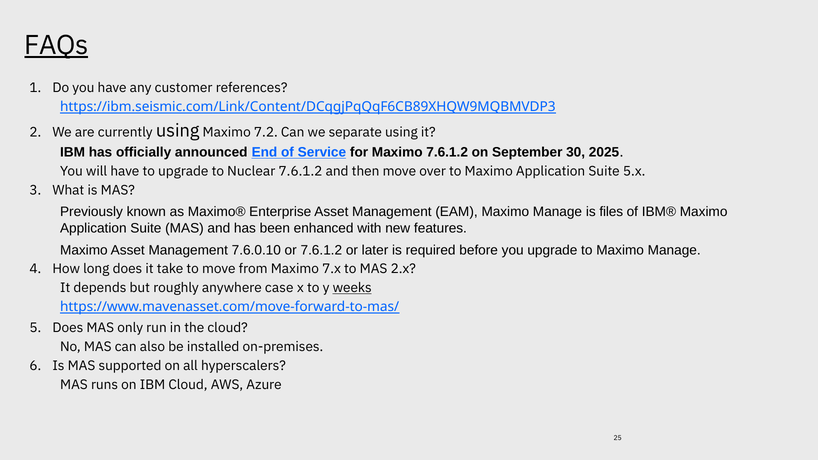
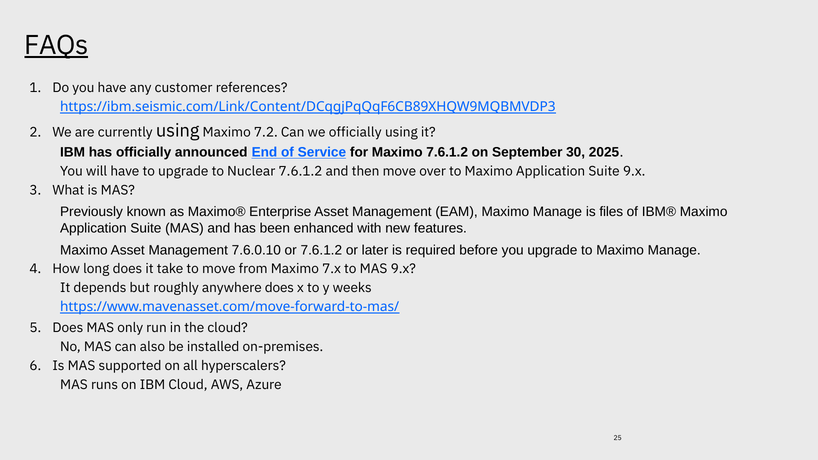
we separate: separate -> officially (355, 133)
Suite 5.x: 5.x -> 9.x (634, 171)
MAS 2.x: 2.x -> 9.x (403, 269)
anywhere case: case -> does (279, 288)
weeks underline: present -> none (352, 288)
